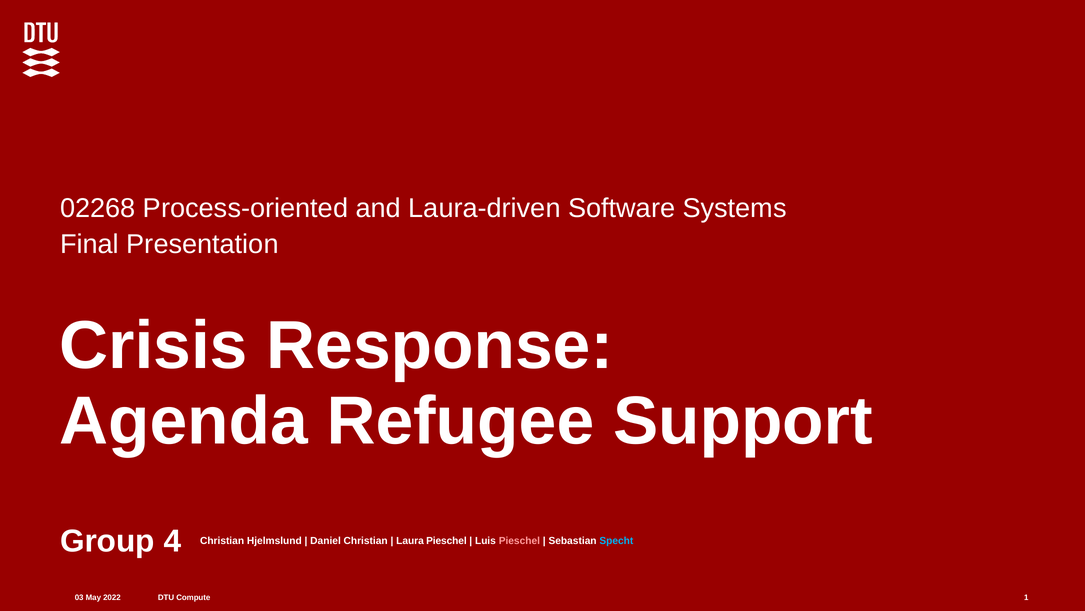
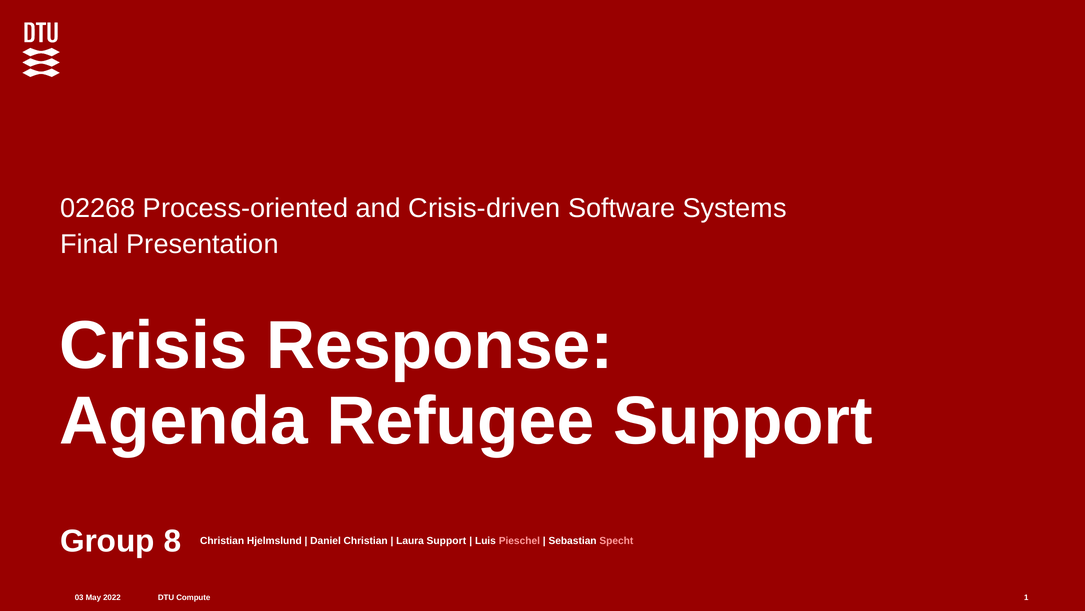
Laura-driven: Laura-driven -> Crisis-driven (484, 208)
4: 4 -> 8 (172, 541)
Laura Pieschel: Pieschel -> Support (446, 541)
Specht colour: light blue -> pink (616, 541)
